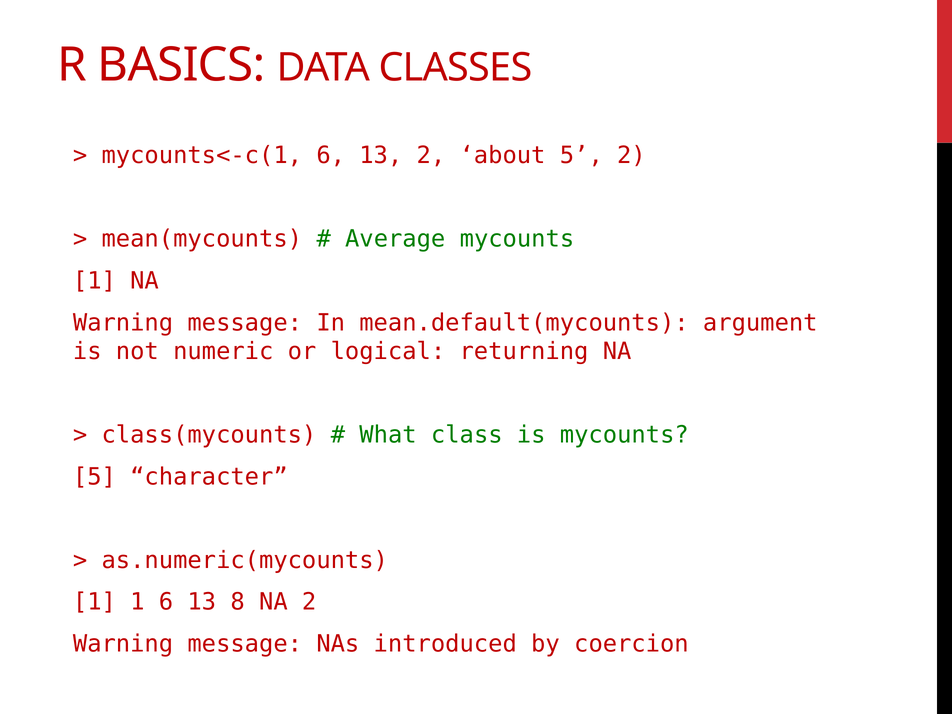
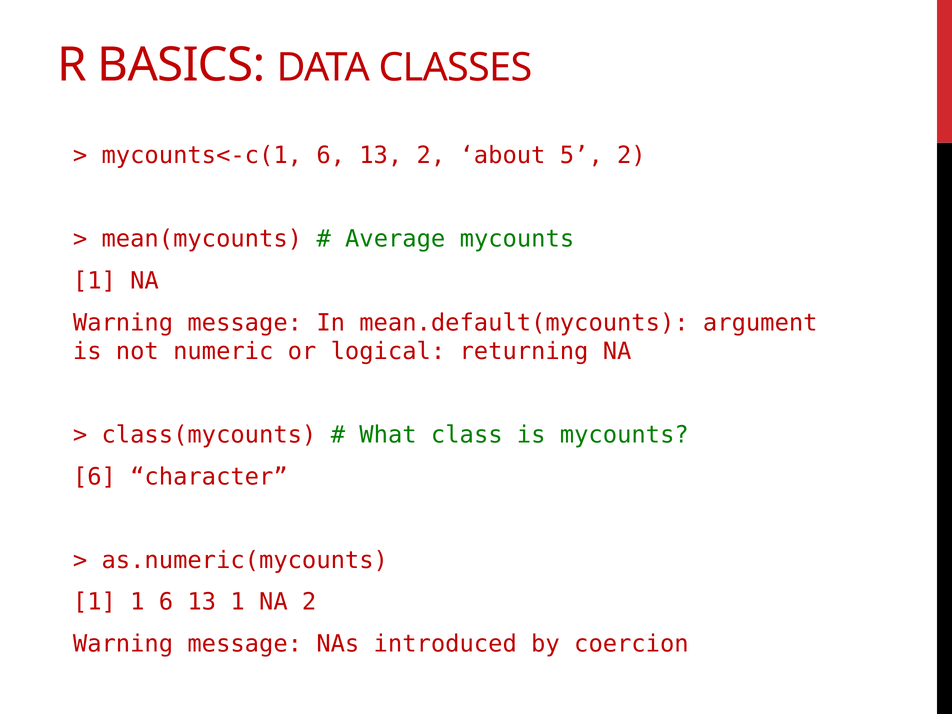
5: 5 -> 6 (94, 477)
13 8: 8 -> 1 (238, 602)
